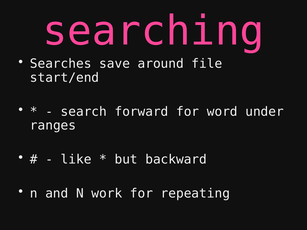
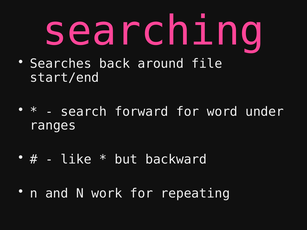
save: save -> back (115, 64)
